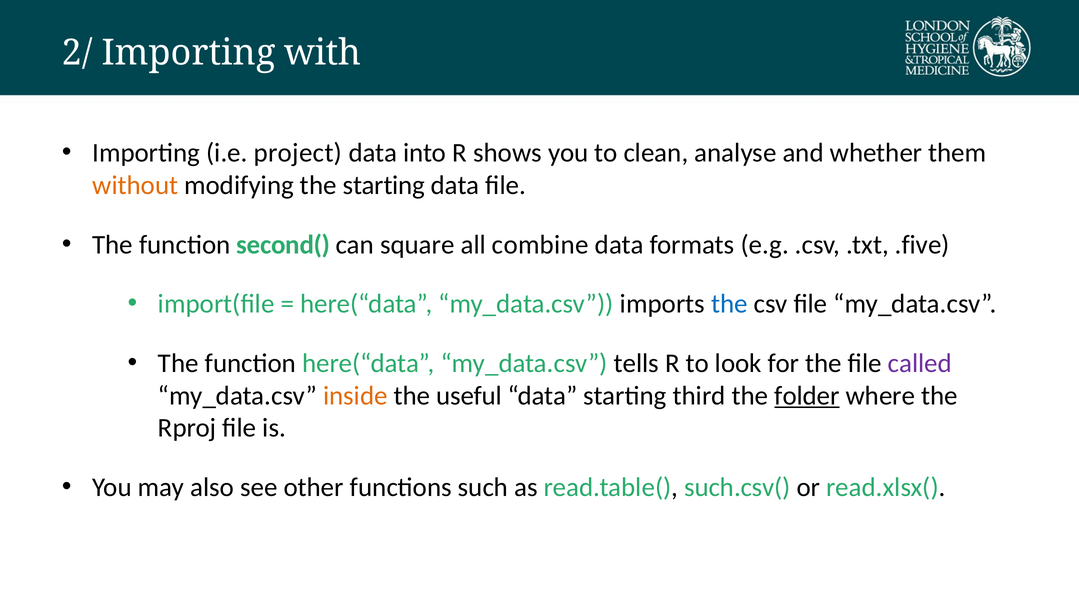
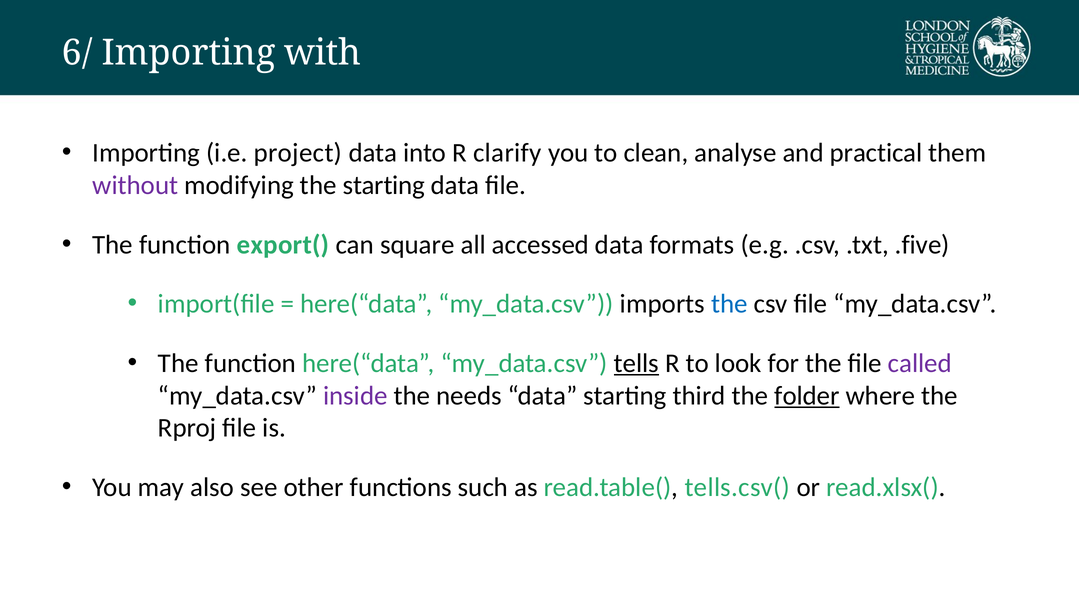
2/: 2/ -> 6/ (77, 53)
shows: shows -> clarify (507, 153)
whether: whether -> practical (876, 153)
without colour: orange -> purple (135, 185)
second(: second( -> export( (283, 245)
combine: combine -> accessed (540, 245)
tells underline: none -> present (636, 363)
inside colour: orange -> purple (355, 396)
useful: useful -> needs (469, 396)
such.csv(: such.csv( -> tells.csv( (737, 487)
